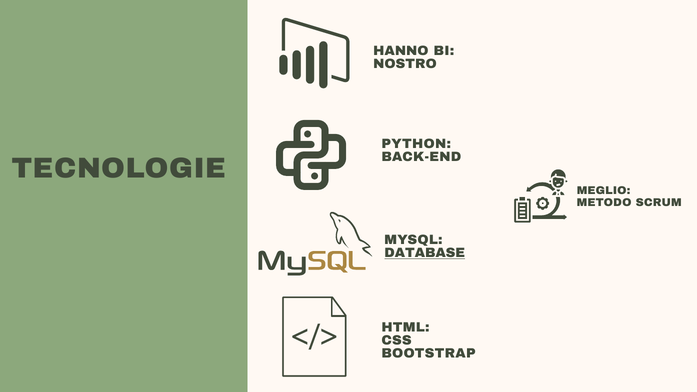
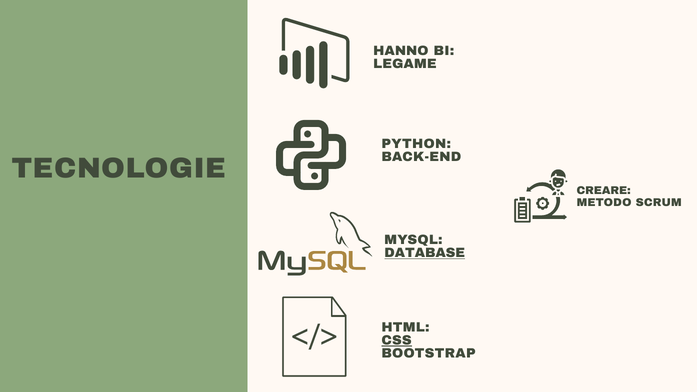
NOSTRO: NOSTRO -> LEGAME (405, 64)
MEGLIO: MEGLIO -> CREARE (604, 191)
CSS underline: none -> present (397, 340)
